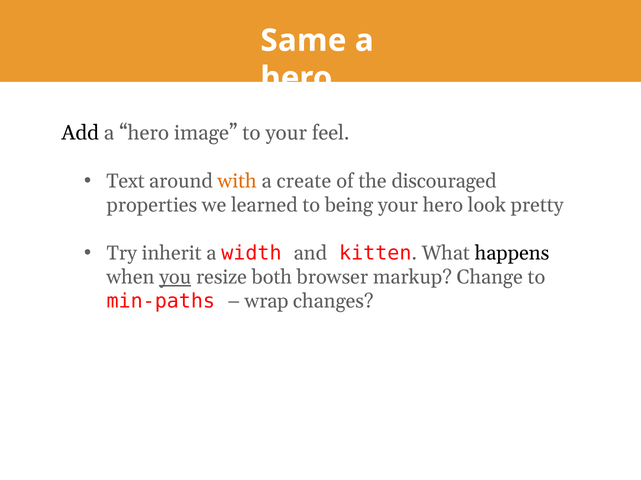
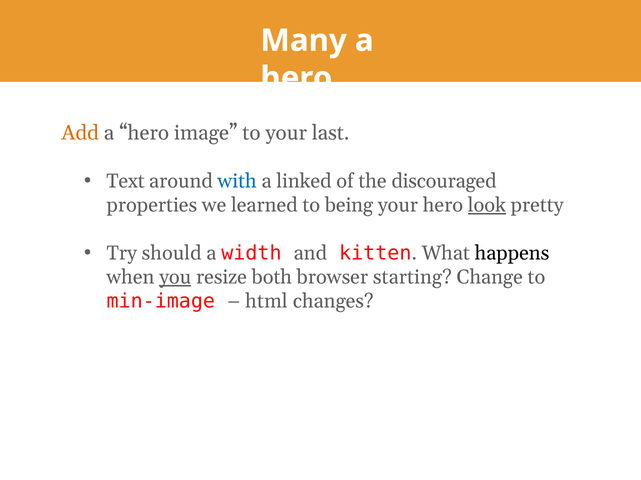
Same: Same -> Many (304, 41)
Add colour: black -> orange (80, 133)
feel: feel -> last (331, 133)
with colour: orange -> blue (237, 181)
create: create -> linked (304, 181)
look underline: none -> present (487, 206)
inherit: inherit -> should (172, 254)
markup: markup -> starting (412, 278)
min-paths: min-paths -> min-image (161, 302)
wrap: wrap -> html (266, 302)
